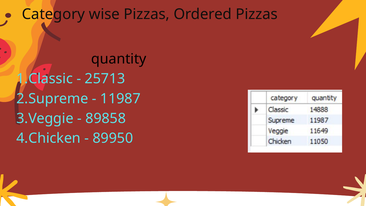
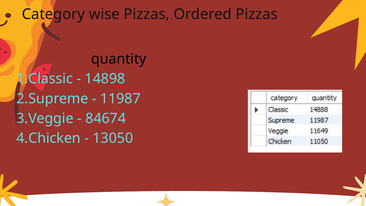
25713: 25713 -> 14898 (105, 79)
89858: 89858 -> 84674 (106, 118)
89950: 89950 -> 13050 (113, 138)
